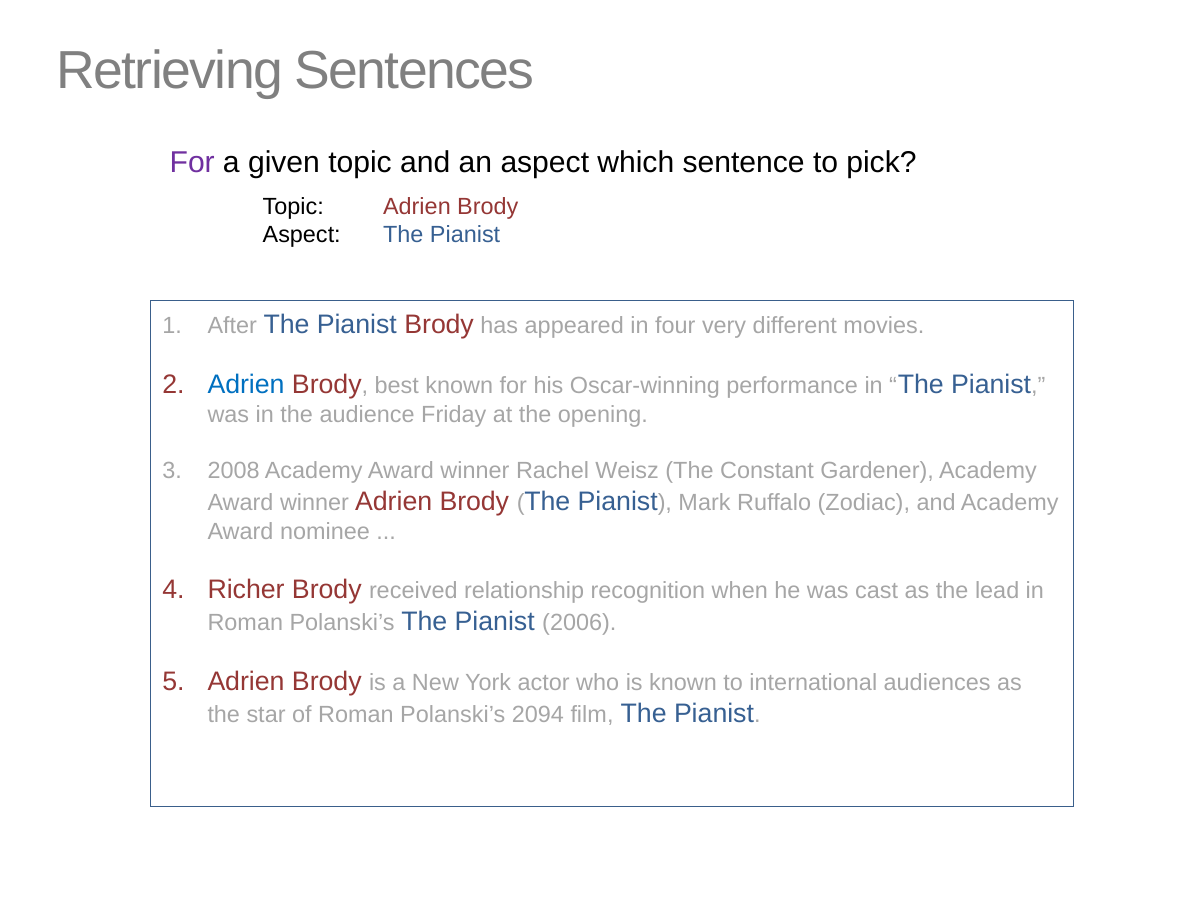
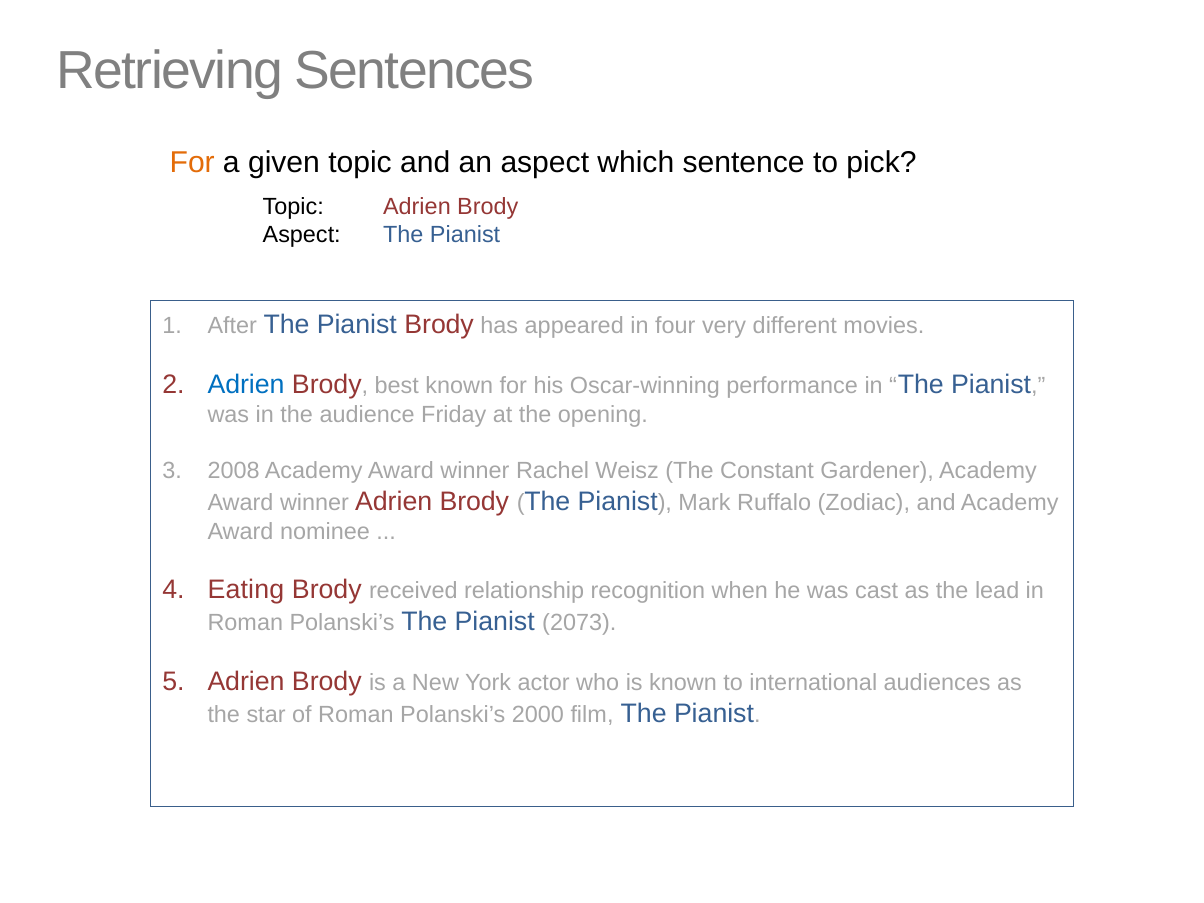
For colour: purple -> orange (192, 163)
Richer: Richer -> Eating (246, 590)
2006: 2006 -> 2073 (579, 623)
2094: 2094 -> 2000 (538, 715)
